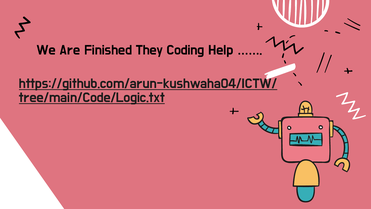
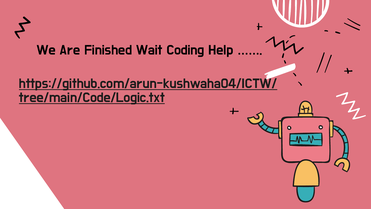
They: They -> Wait (149, 50)
